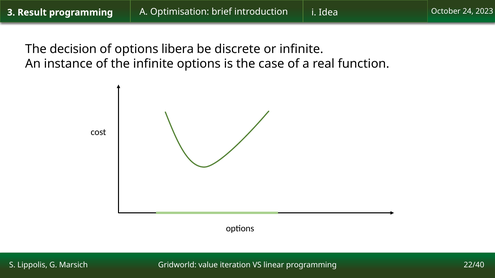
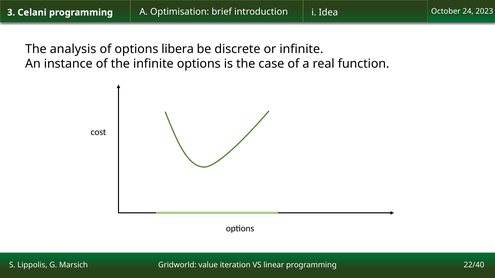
Result: Result -> Celani (32, 12)
decision: decision -> analysis (73, 49)
